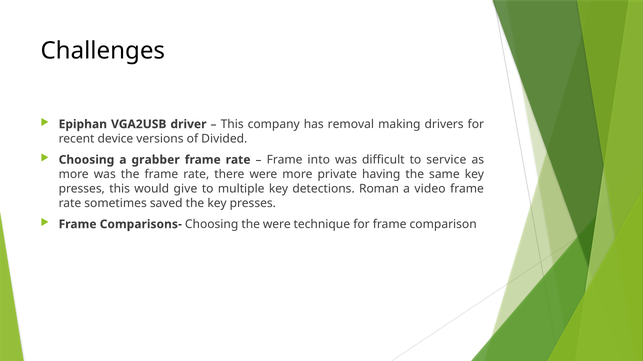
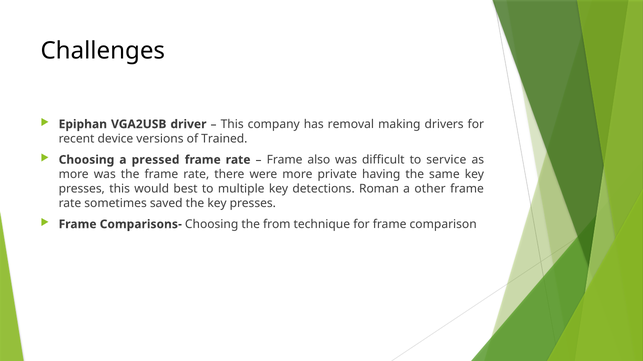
Divided: Divided -> Trained (224, 139)
grabber: grabber -> pressed (156, 160)
into: into -> also (319, 160)
give: give -> best (186, 189)
video: video -> other (430, 189)
the were: were -> from (277, 225)
